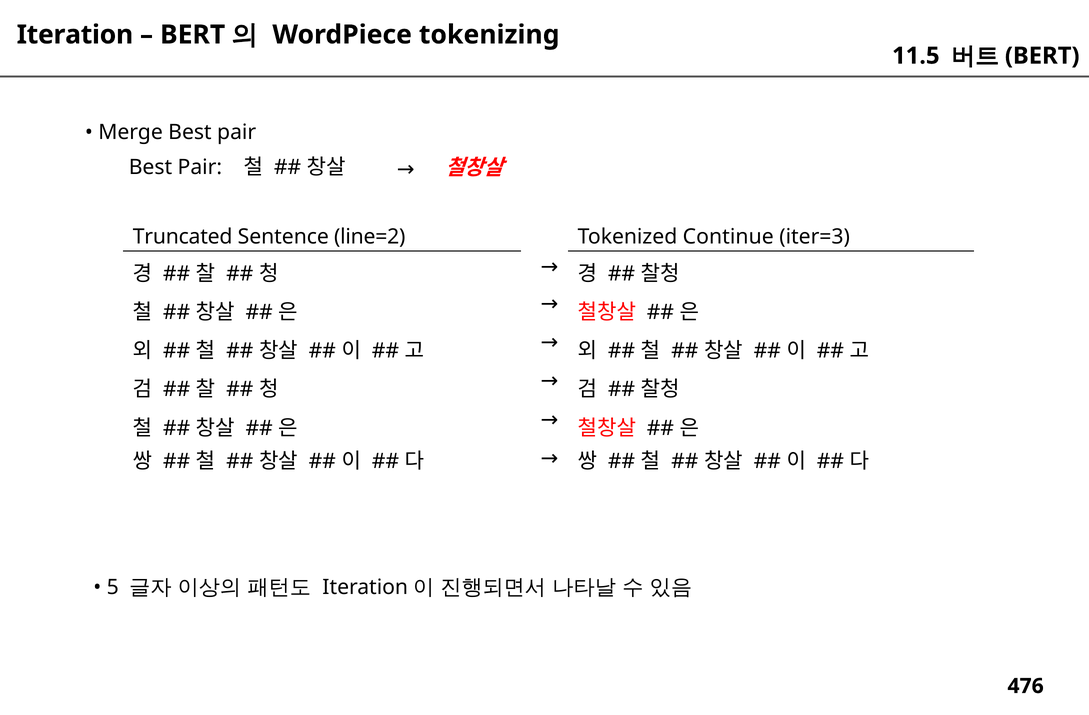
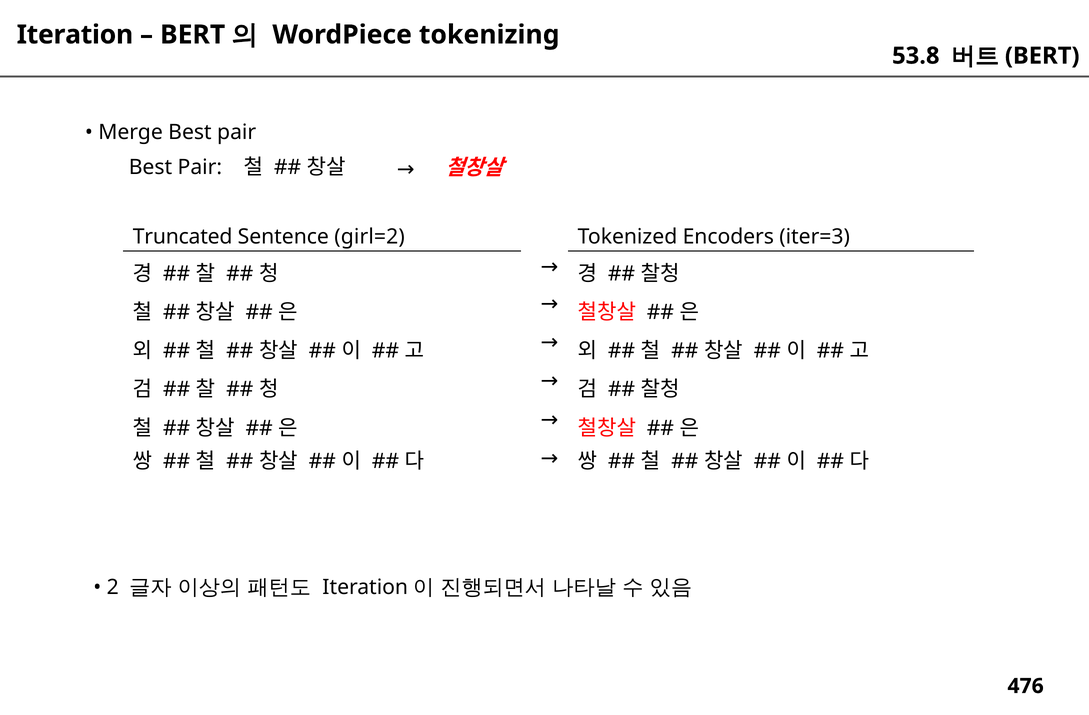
11.5: 11.5 -> 53.8 (916, 56)
line=2: line=2 -> girl=2 (370, 237)
Continue: Continue -> Encoders (728, 237)
5: 5 -> 2 (113, 588)
